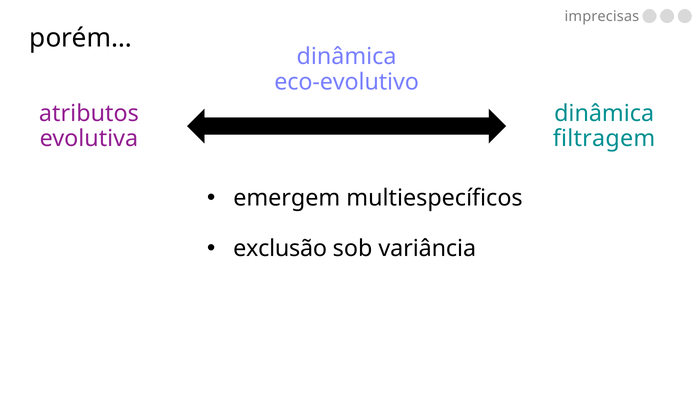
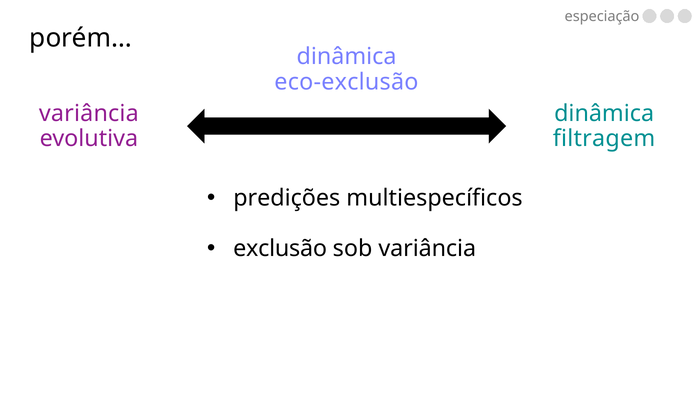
imprecisas: imprecisas -> especiação (602, 16)
eco-evolutivo: eco-evolutivo -> eco-exclusão (346, 82)
atributos: atributos -> variância (89, 113)
emergem: emergem -> predições (287, 198)
